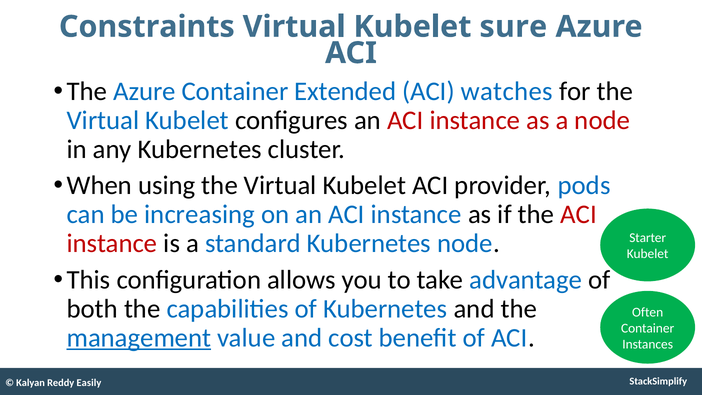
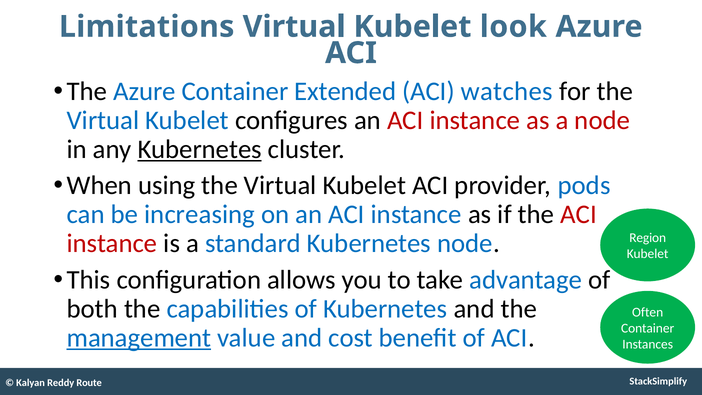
Constraints: Constraints -> Limitations (147, 27)
sure: sure -> look (513, 27)
Kubernetes underline: none -> present (200, 149)
Starter: Starter -> Region (648, 238)
Easily: Easily -> Route (89, 383)
